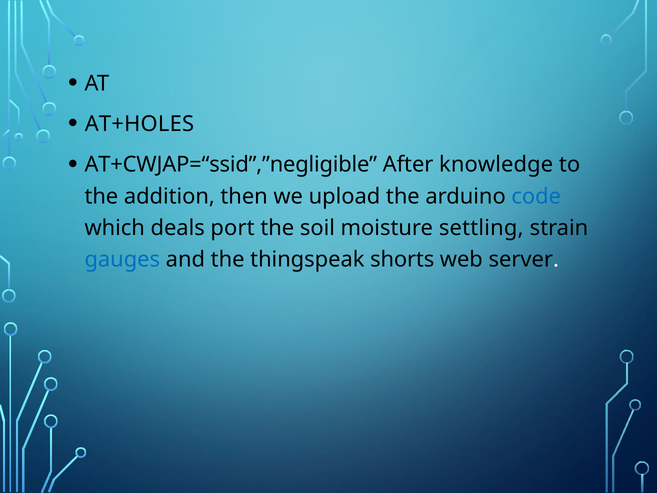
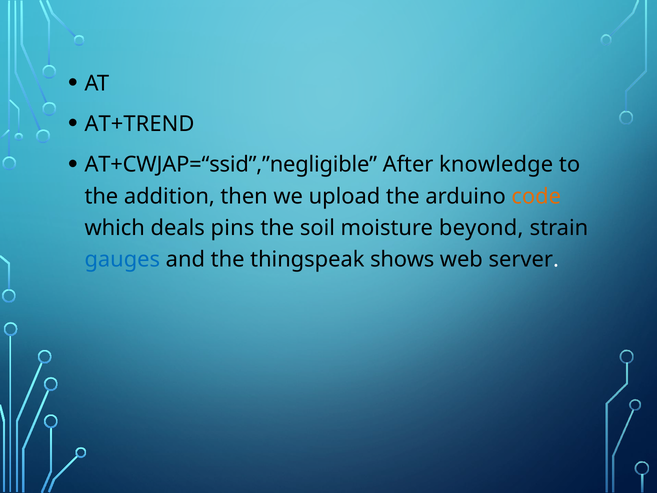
AT+HOLES: AT+HOLES -> AT+TREND (139, 124)
code colour: blue -> orange (536, 196)
port: port -> pins (233, 228)
settling: settling -> beyond (481, 228)
shorts: shorts -> shows (402, 259)
